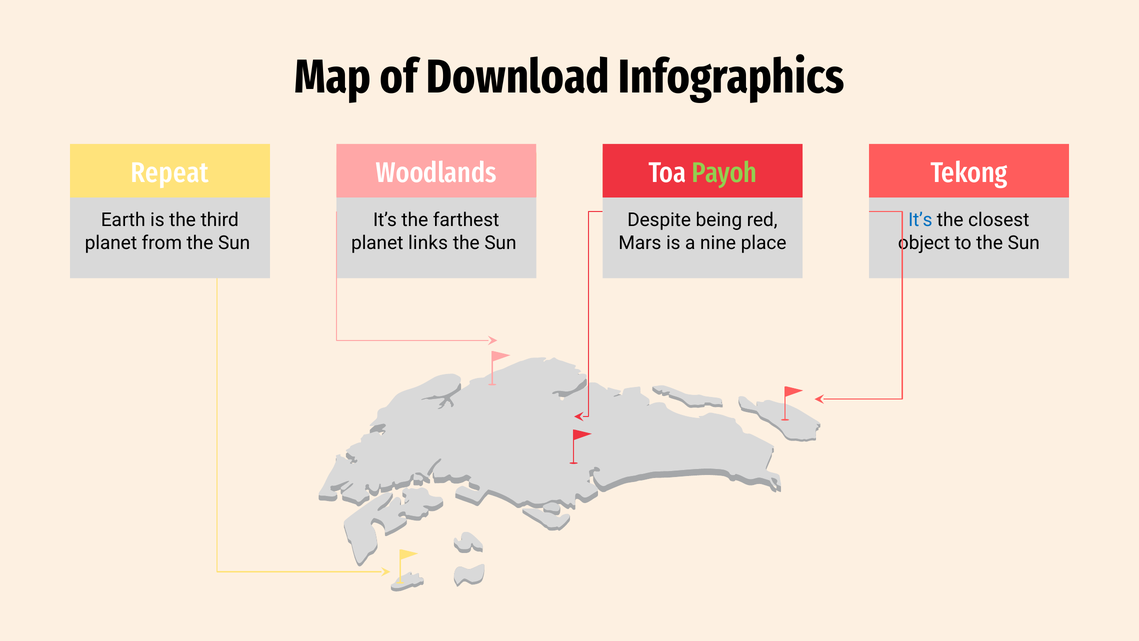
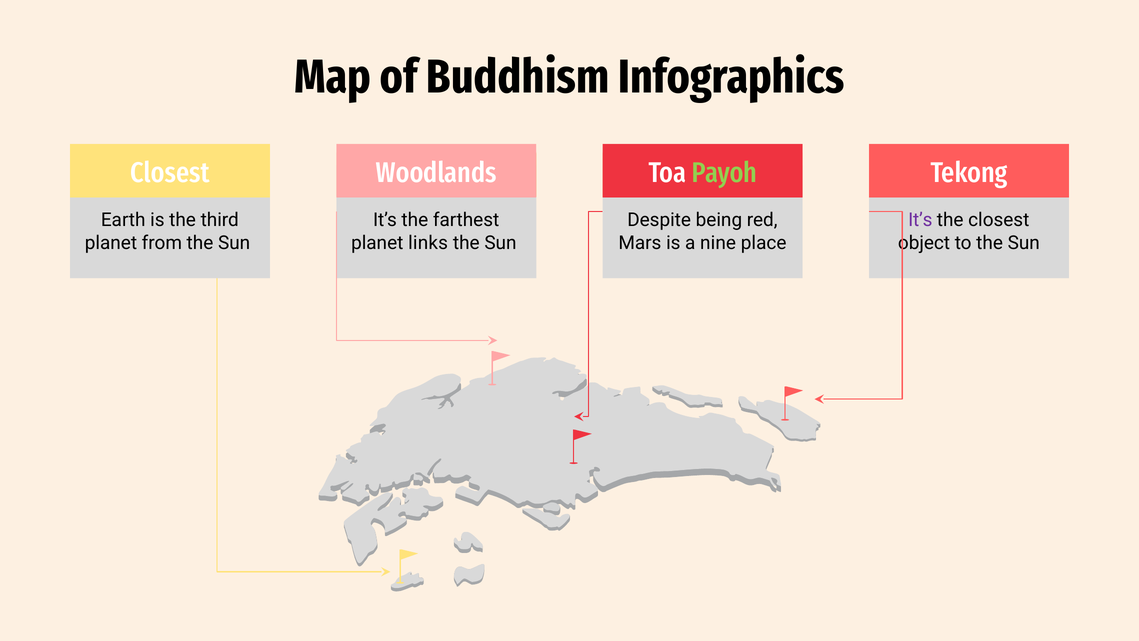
Download: Download -> Buddhism (518, 77)
Repeat: Repeat -> Closest (170, 173)
It’s colour: blue -> purple (920, 220)
